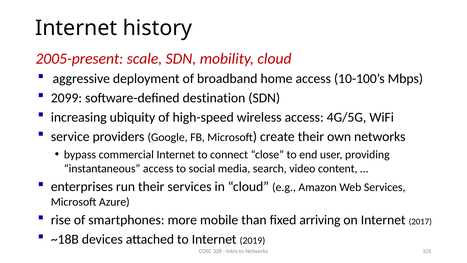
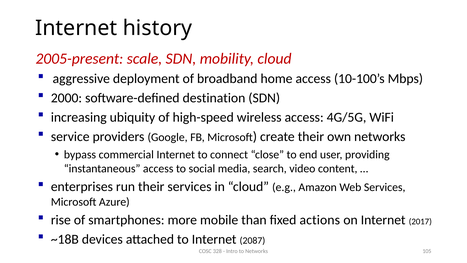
2099: 2099 -> 2000 (66, 98)
arriving: arriving -> actions (320, 220)
2019: 2019 -> 2087 (252, 240)
